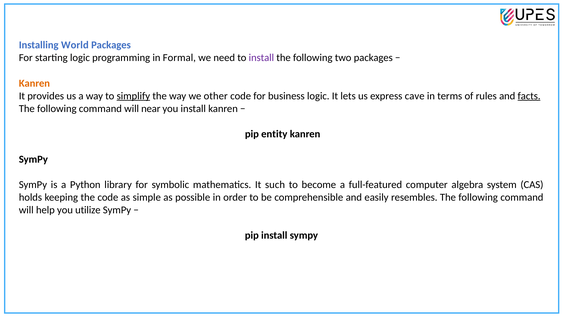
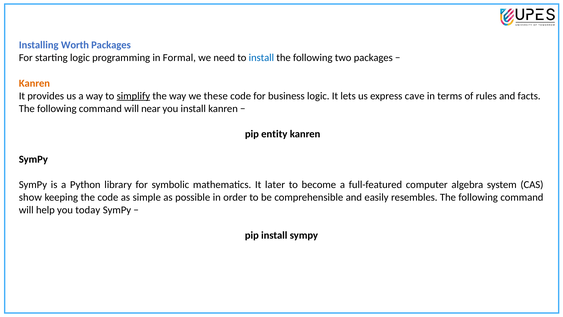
World: World -> Worth (75, 45)
install colour: purple -> blue (261, 58)
other: other -> these (216, 96)
facts underline: present -> none (529, 96)
such: such -> later (275, 184)
holds: holds -> show (30, 197)
utilize: utilize -> today (88, 210)
